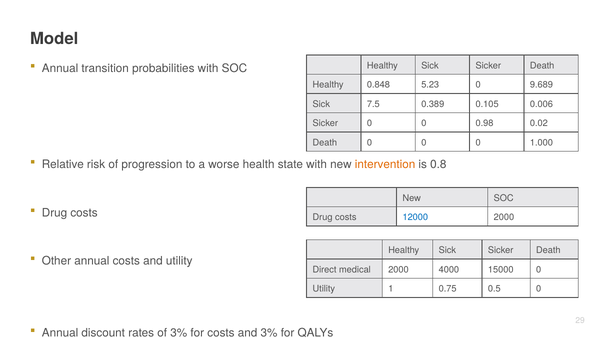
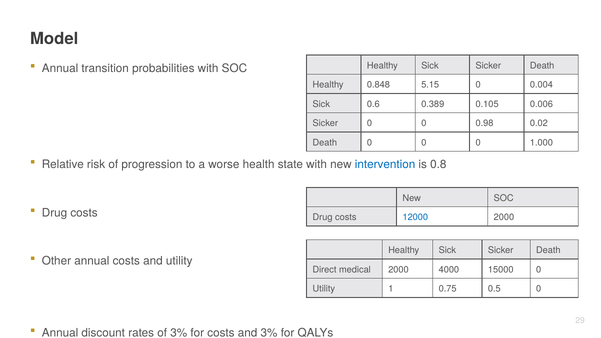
5.23: 5.23 -> 5.15 (430, 85)
9.689: 9.689 -> 0.004 (541, 85)
7.5: 7.5 -> 0.6 (373, 104)
intervention colour: orange -> blue (385, 165)
